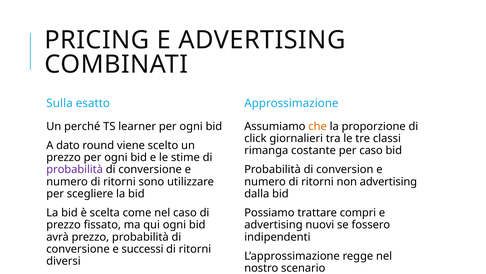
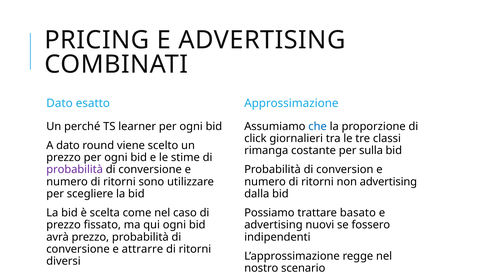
Sulla: Sulla -> Dato (60, 103)
che colour: orange -> blue (318, 126)
per caso: caso -> sulla (371, 150)
compri: compri -> basato (358, 212)
successi: successi -> attrarre (142, 248)
